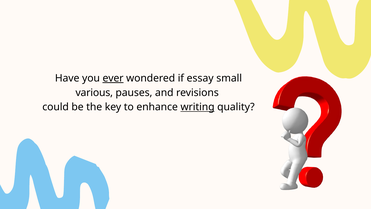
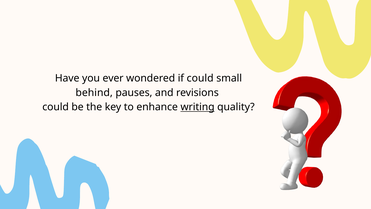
ever underline: present -> none (113, 78)
if essay: essay -> could (200, 78)
various: various -> behind (94, 93)
